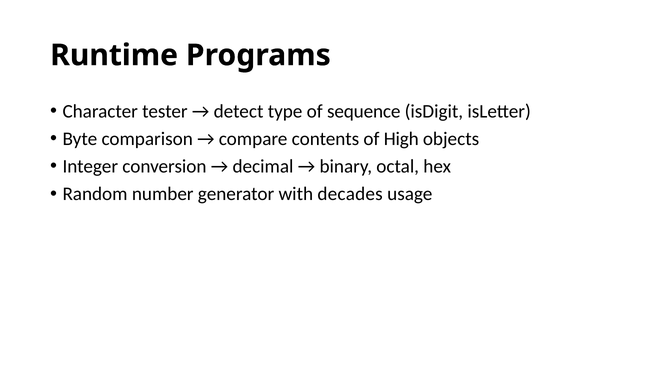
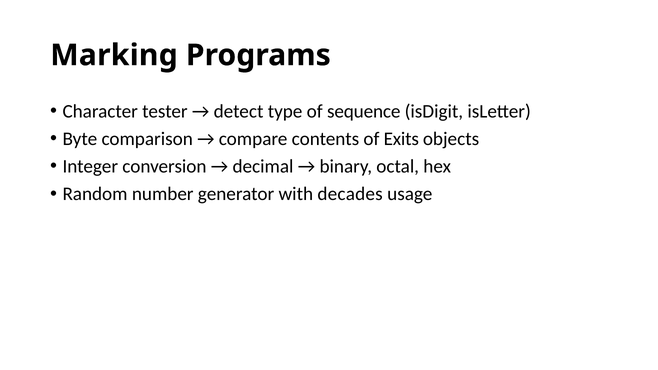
Runtime: Runtime -> Marking (114, 55)
High: High -> Exits (401, 139)
